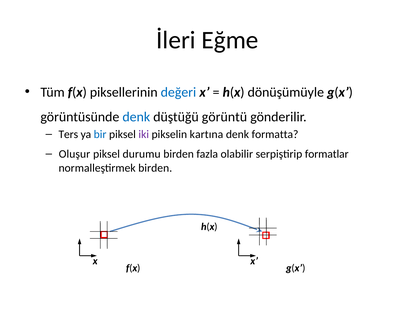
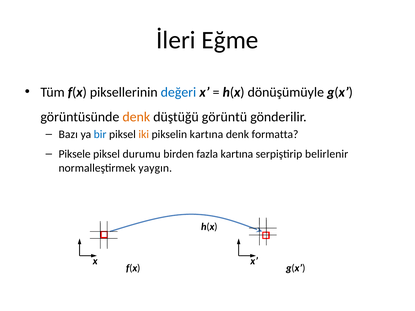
denk colour: blue -> orange (136, 117)
Ters: Ters -> Bazı (68, 135)
iki colour: purple -> orange (144, 135)
Oluşur: Oluşur -> Piksele (75, 154)
fazla olabilir: olabilir -> kartına (237, 154)
formatlar: formatlar -> belirlenir (327, 154)
normalleştirmek birden: birden -> yaygın (155, 168)
